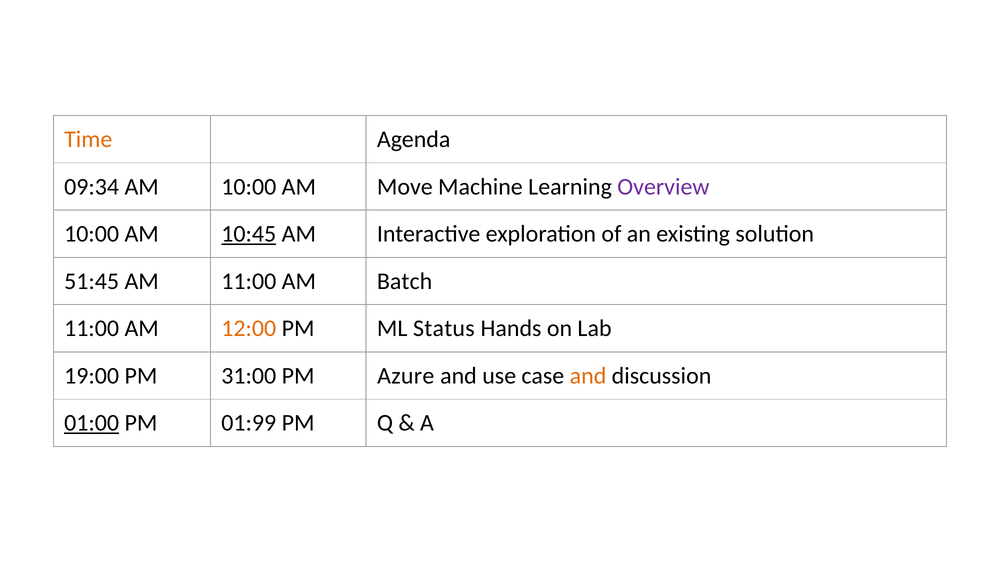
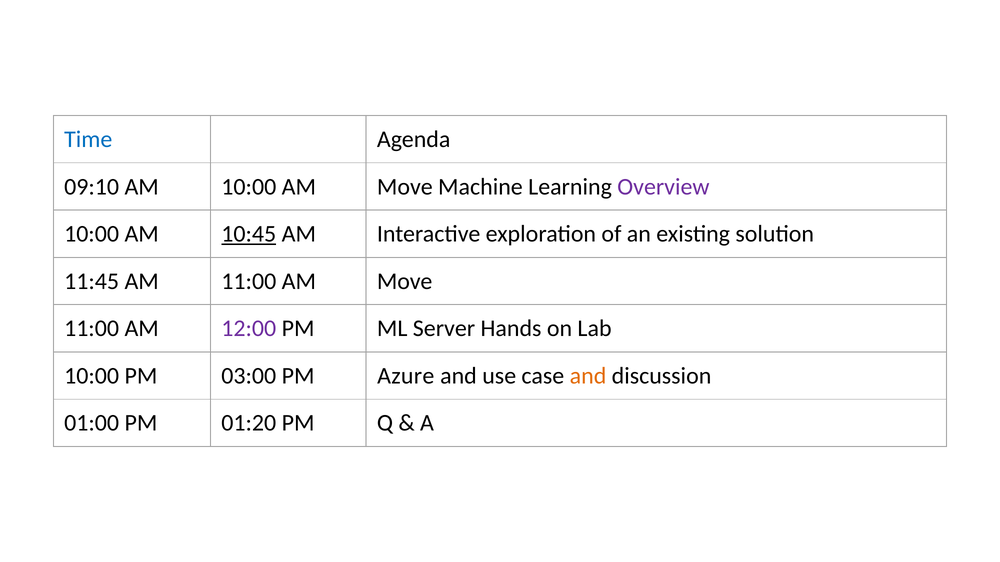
Time colour: orange -> blue (88, 139)
09:34: 09:34 -> 09:10 (92, 187)
51:45: 51:45 -> 11:45 (92, 281)
11:00 AM Batch: Batch -> Move (405, 281)
12:00 colour: orange -> purple (249, 329)
Status: Status -> Server (444, 329)
19:00: 19:00 -> 10:00 (92, 376)
31:00: 31:00 -> 03:00 (249, 376)
01:00 underline: present -> none (92, 423)
01:99: 01:99 -> 01:20 (249, 423)
